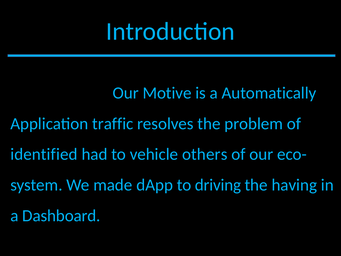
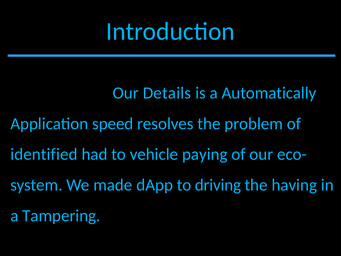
Motive: Motive -> Details (167, 93)
traffic: traffic -> speed (113, 124)
others: others -> paying (205, 154)
Dashboard: Dashboard -> Tampering (61, 216)
